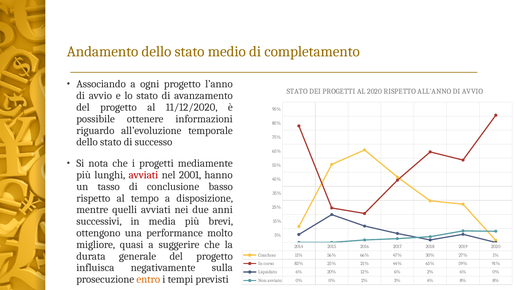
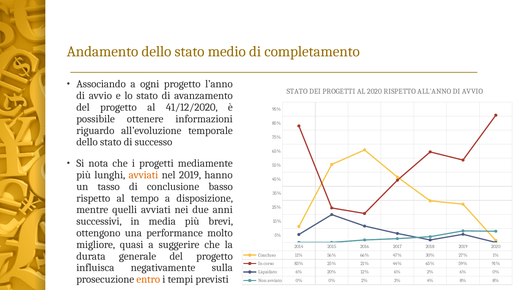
11/12/2020: 11/12/2020 -> 41/12/2020 (192, 107)
avviati colour: red -> orange (143, 175)
nel 2001: 2001 -> 2019 (190, 175)
